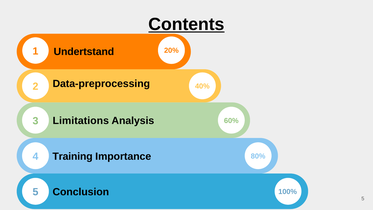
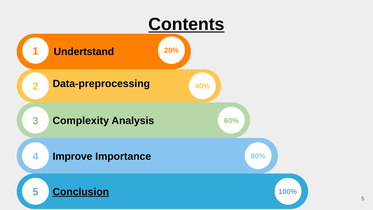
Limitations: Limitations -> Complexity (81, 121)
Training: Training -> Improve (73, 156)
Conclusion underline: none -> present (81, 192)
